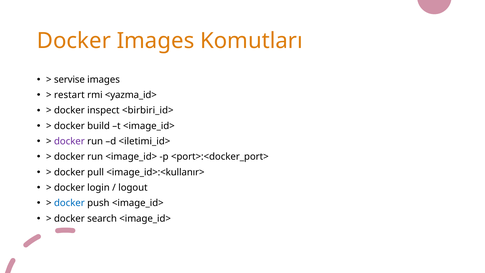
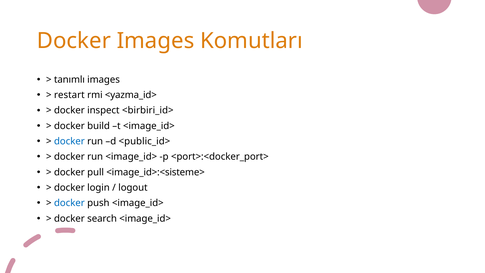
servise: servise -> tanımlı (69, 80)
docker colour: purple -> blue (69, 141)
<iletimi_id>: <iletimi_id> -> <public_id> (144, 141)
<image_id>:<kullanır>: <image_id>:<kullanır> -> <image_id>:<sisteme> (156, 172)
